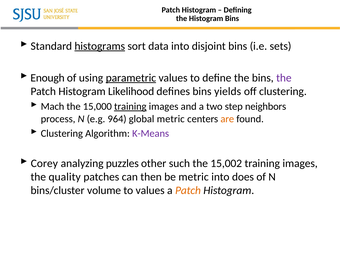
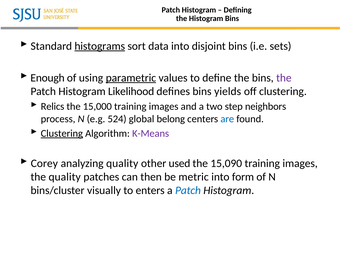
Mach: Mach -> Relics (53, 106)
training underline: present -> none (130, 106)
964: 964 -> 524 (117, 119)
global metric: metric -> belong (171, 119)
are colour: orange -> blue (227, 119)
Clustering underline: none -> present (62, 133)
analyzing puzzles: puzzles -> quality (122, 163)
such: such -> used (180, 163)
15,002: 15,002 -> 15,090 (226, 163)
does: does -> form (243, 177)
volume: volume -> visually (104, 190)
to values: values -> enters (150, 190)
Patch colour: orange -> blue (188, 190)
